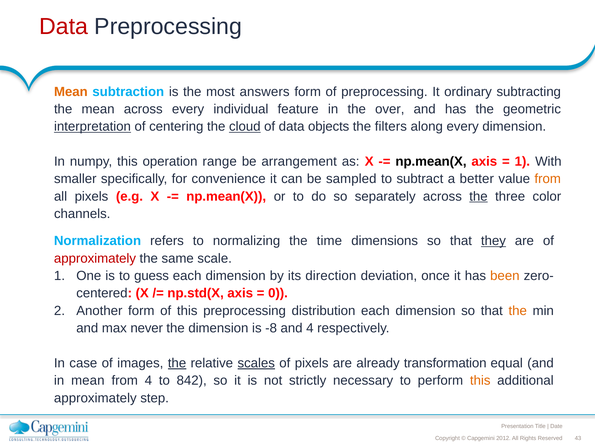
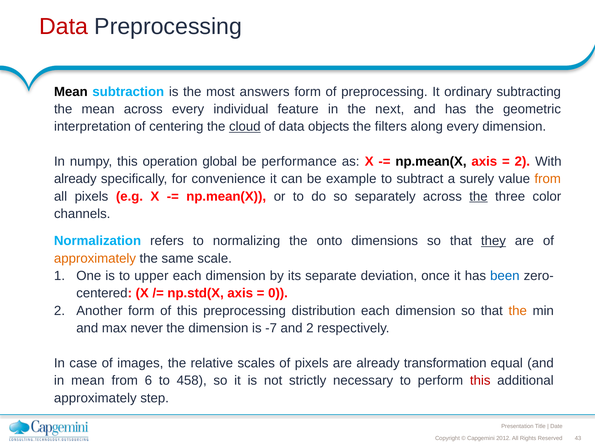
Mean colour: orange -> black (71, 91)
over: over -> next (390, 109)
interpretation underline: present -> none (92, 126)
range: range -> global (220, 161)
arrangement: arrangement -> performance (299, 161)
1: 1 -> 2 (522, 161)
smaller: smaller -> already (75, 179)
sampled: sampled -> example (351, 179)
better: better -> surely (477, 179)
time: time -> onto (329, 240)
approximately colour: red -> orange (95, 258)
guess: guess -> upper (151, 275)
direction: direction -> separate (331, 275)
been colour: orange -> blue (505, 275)
-8: -8 -> -7 (271, 328)
and 4: 4 -> 2 (310, 328)
the underline: present -> none (177, 362)
scales underline: present -> none (256, 362)
from 4: 4 -> 6 (148, 380)
842: 842 -> 458 (192, 380)
this colour: orange -> red (480, 380)
